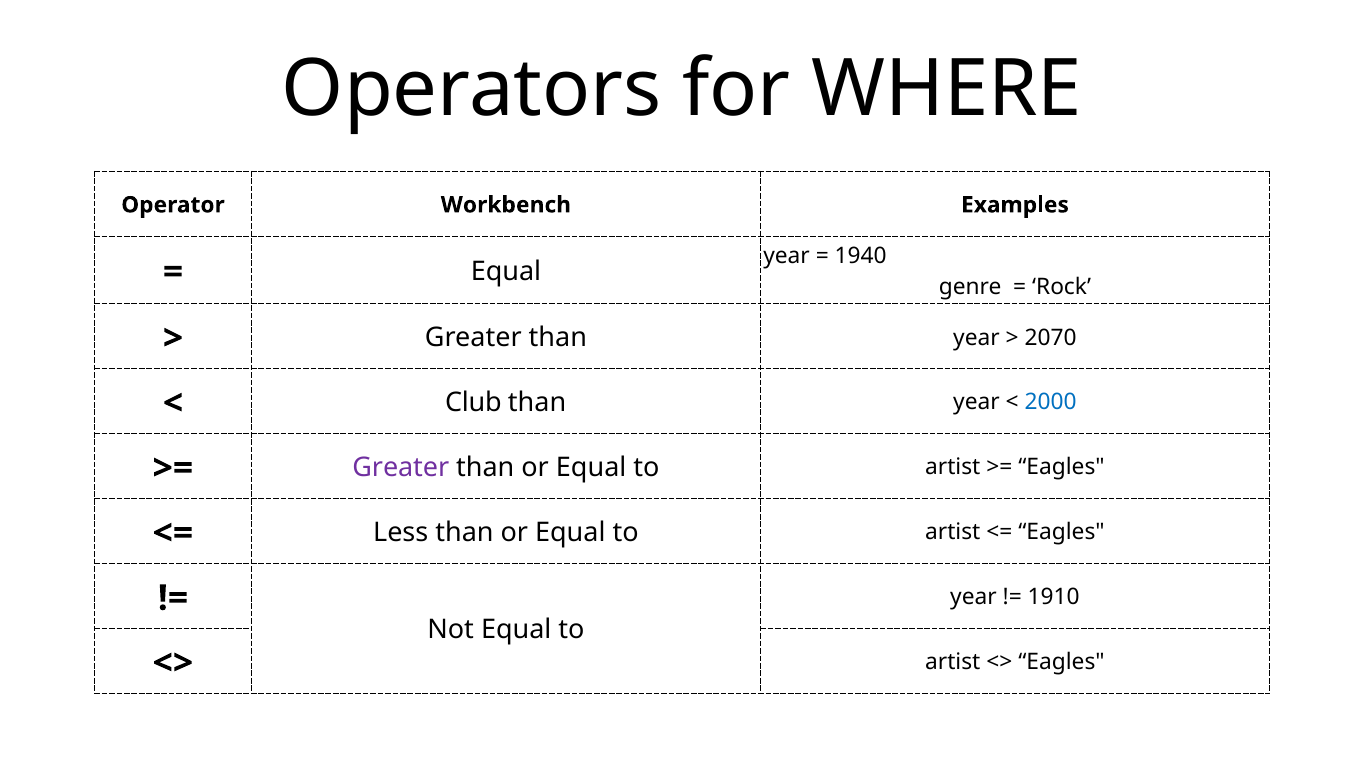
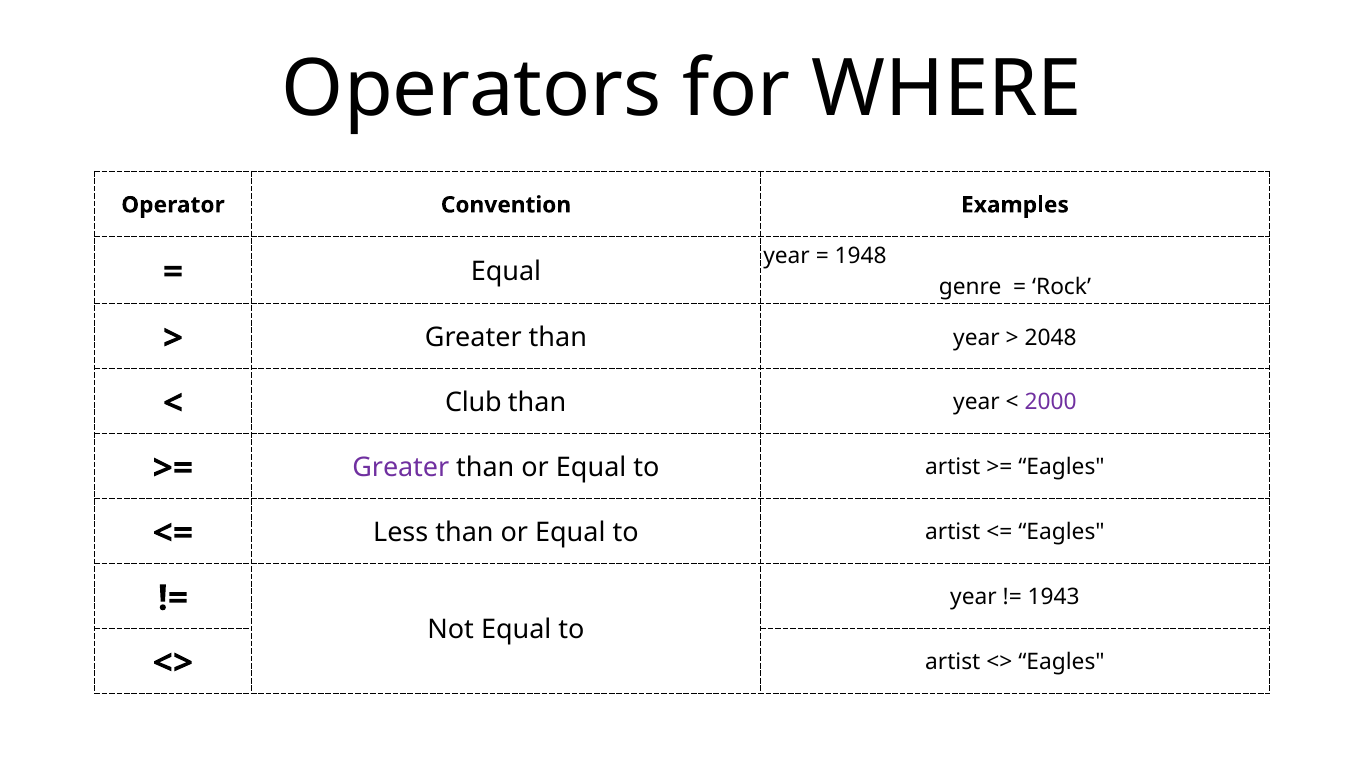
Workbench: Workbench -> Convention (506, 205)
1940: 1940 -> 1948 (861, 256)
2070: 2070 -> 2048 (1051, 338)
2000 colour: blue -> purple (1051, 403)
1910: 1910 -> 1943 (1054, 598)
